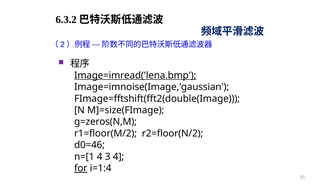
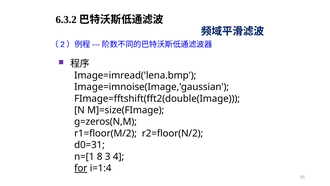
Image=imread('lena.bmp underline: present -> none (135, 75)
d0=46: d0=46 -> d0=31 (90, 145)
n=[1 4: 4 -> 8 (100, 156)
